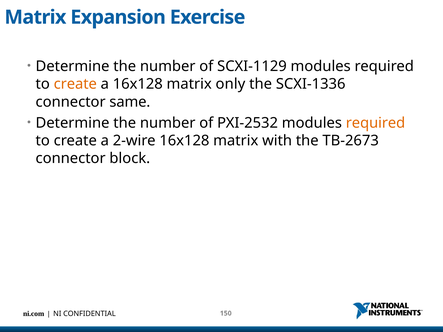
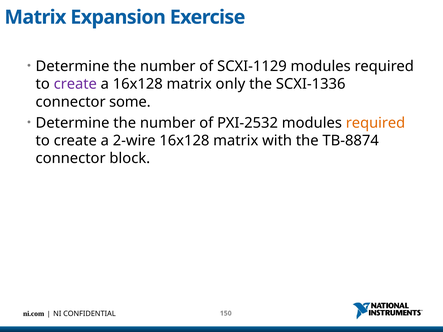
create colour: orange -> purple (75, 84)
same: same -> some (130, 102)
TB-2673: TB-2673 -> TB-8874 (351, 141)
